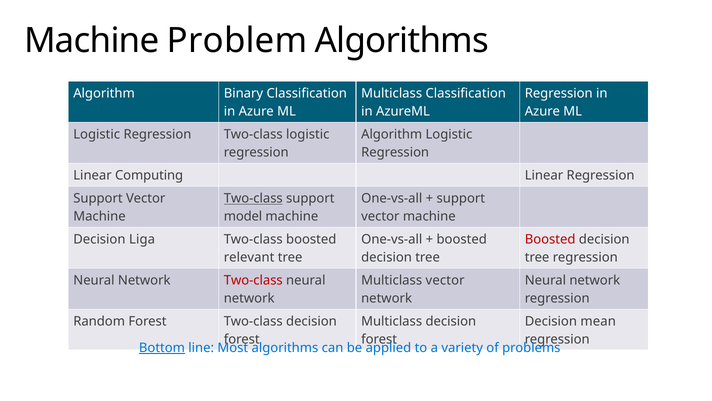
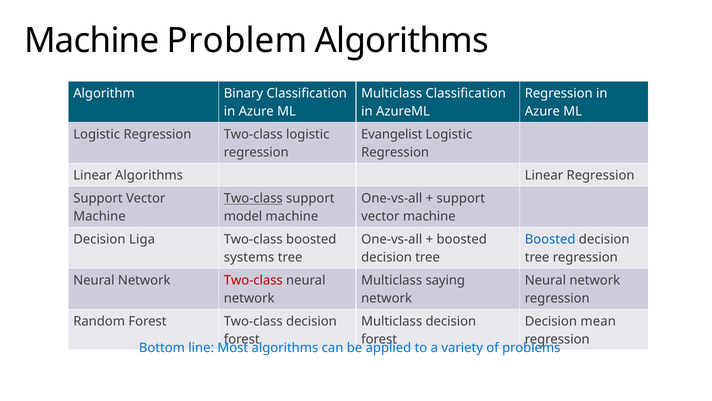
Algorithm: Algorithm -> Evangelist (392, 134)
Linear Computing: Computing -> Algorithms (149, 175)
Boosted colour: red -> blue (550, 239)
relevant: relevant -> systems (249, 257)
Multiclass vector: vector -> saying (445, 280)
Bottom underline: present -> none (162, 347)
